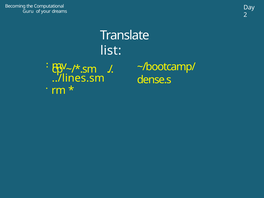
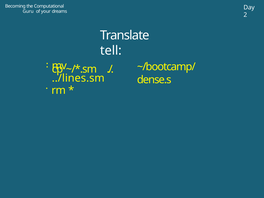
list: list -> tell (111, 50)
